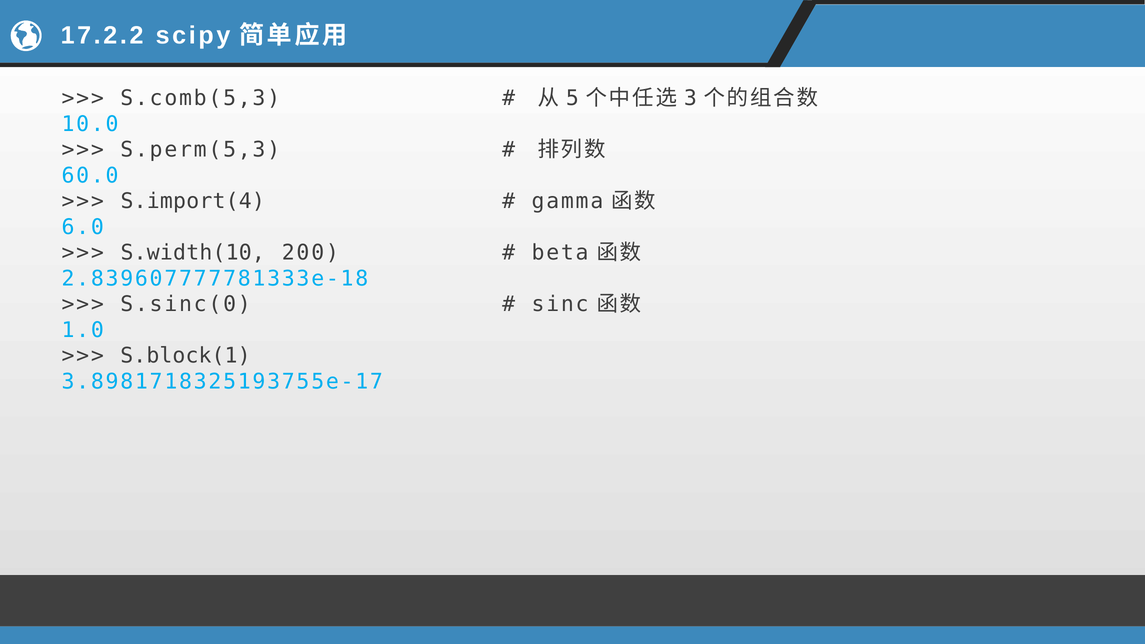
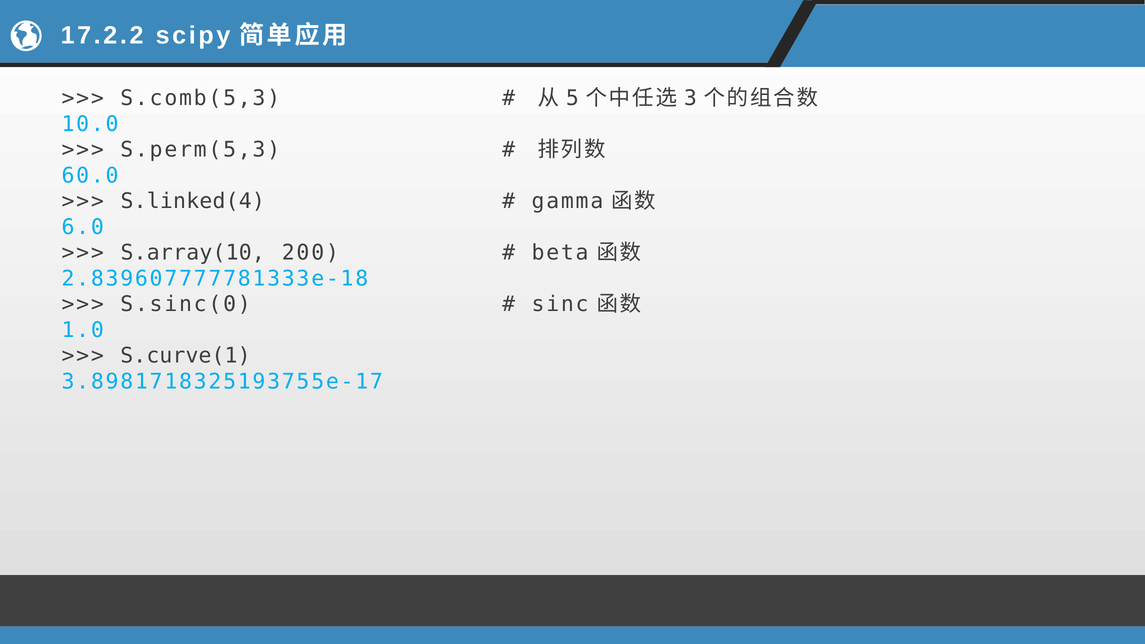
S.import(4: S.import(4 -> S.linked(4 (193, 201)
S.width(10: S.width(10 -> S.array(10 (193, 253)
S.block(1: S.block(1 -> S.curve(1 (185, 356)
